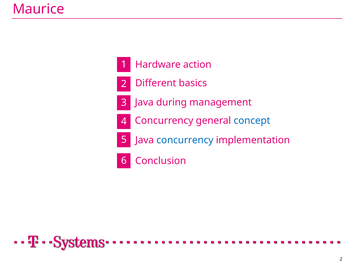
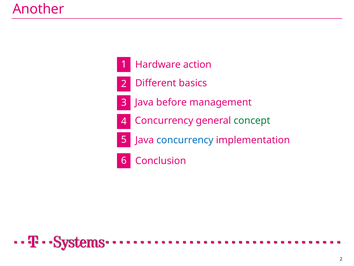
Maurice: Maurice -> Another (38, 9)
during: during -> before (171, 102)
concept colour: blue -> green (252, 121)
